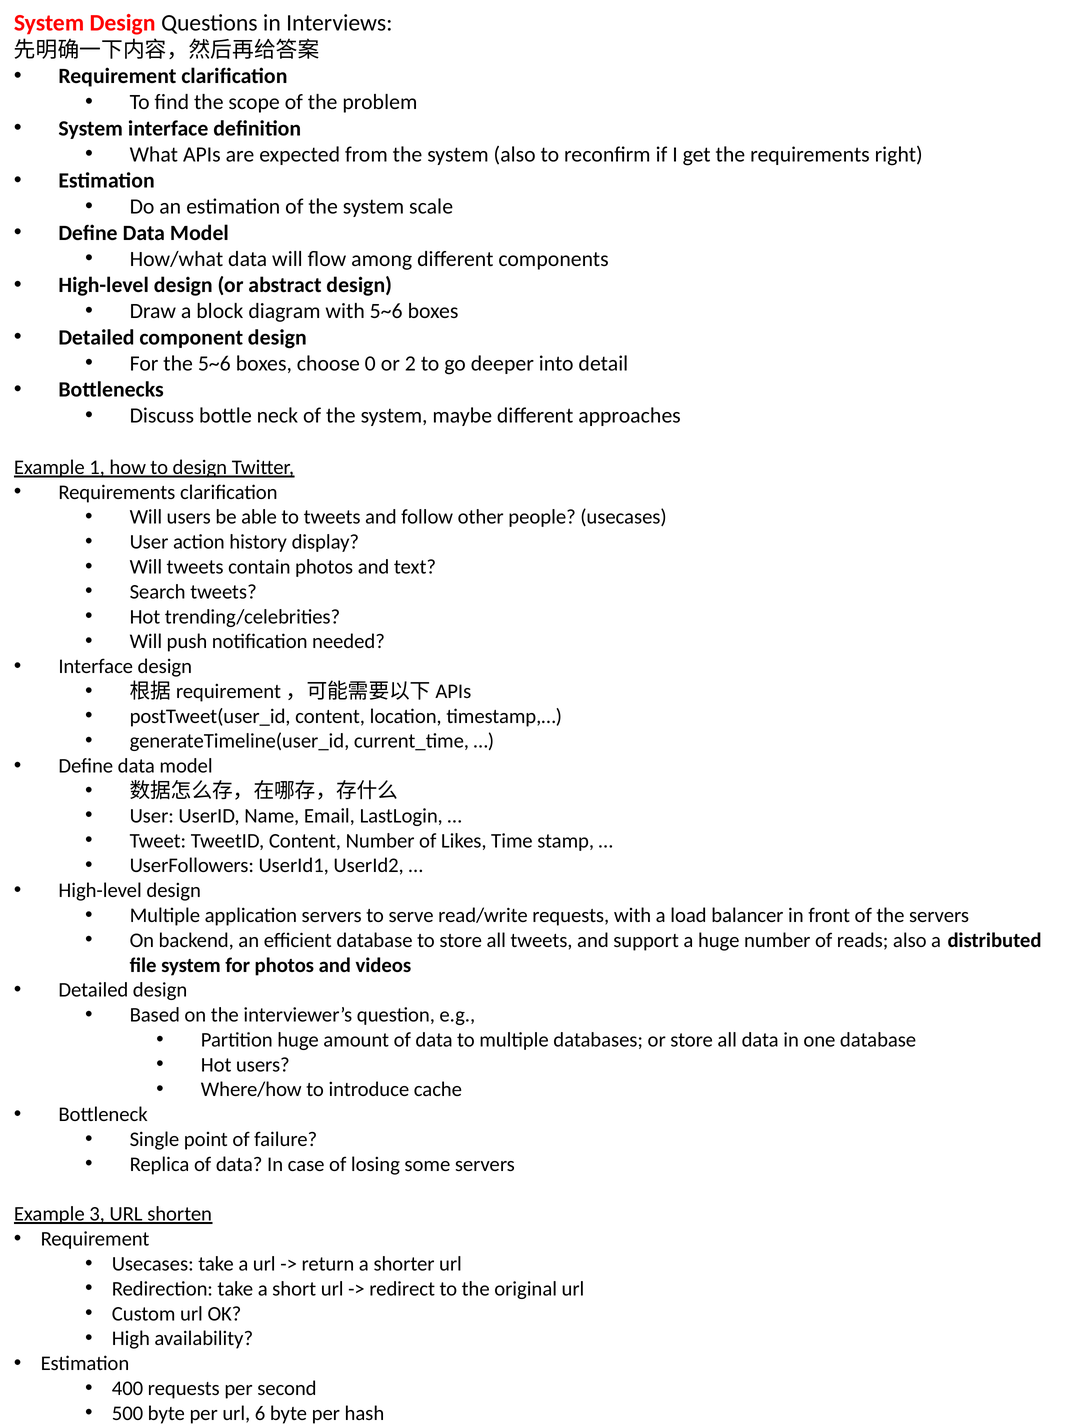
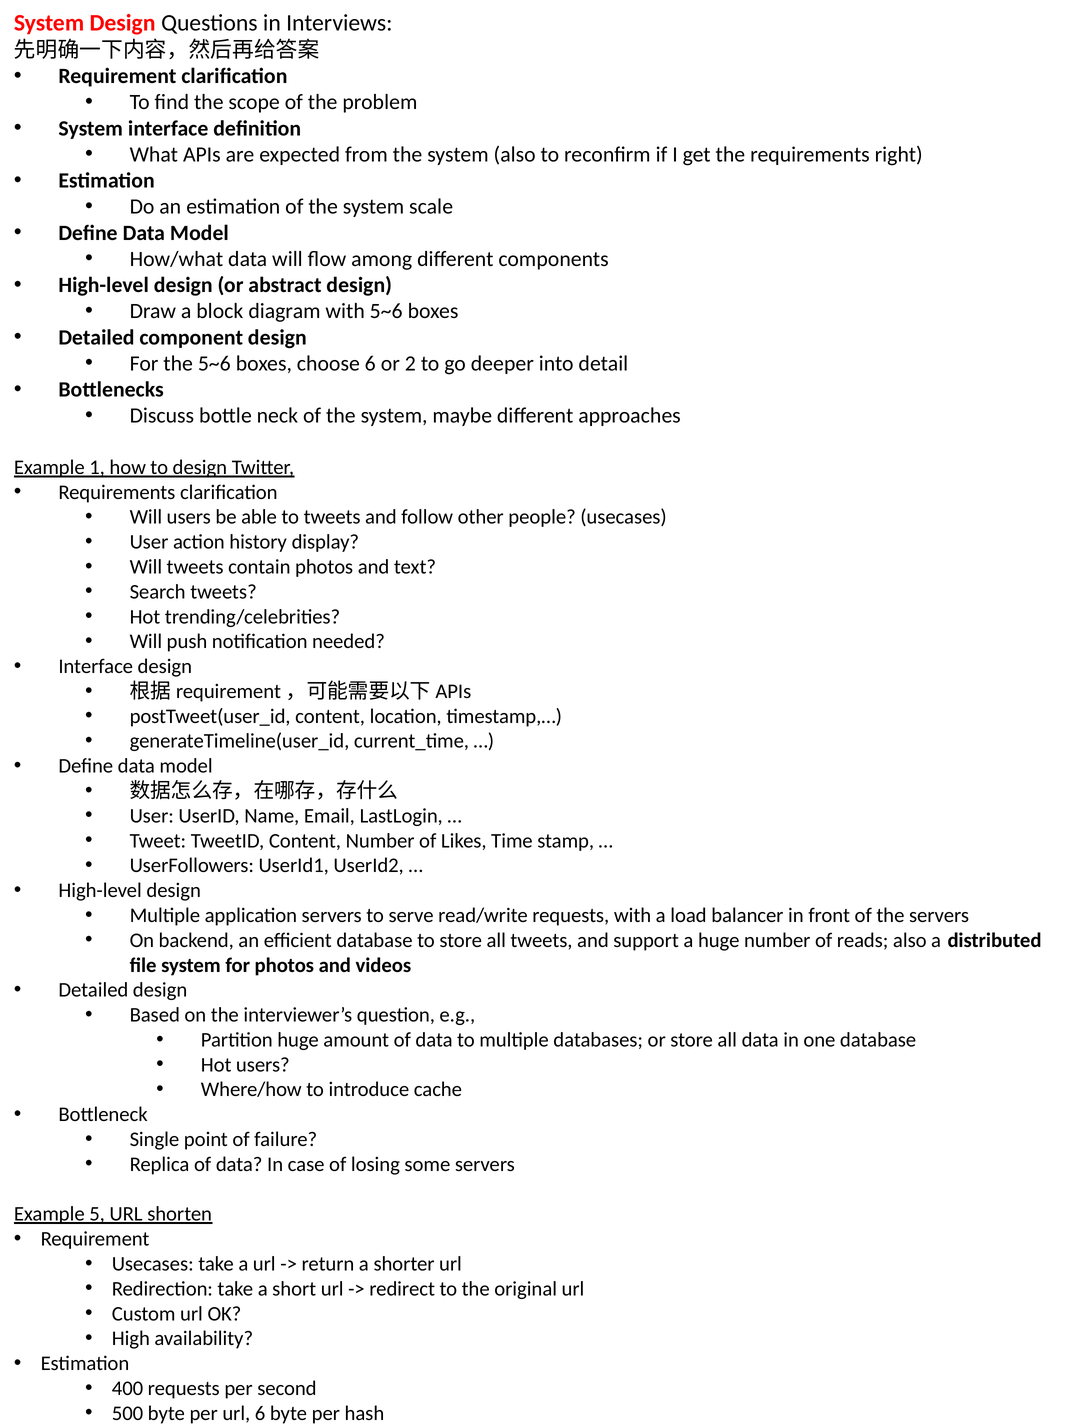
choose 0: 0 -> 6 (370, 364)
3: 3 -> 5 (97, 1214)
